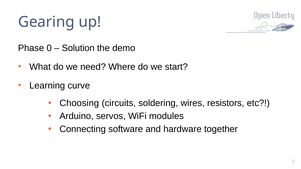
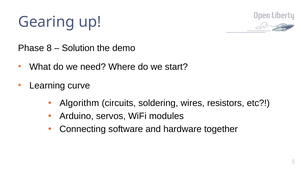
0: 0 -> 8 (49, 48)
Choosing: Choosing -> Algorithm (79, 103)
